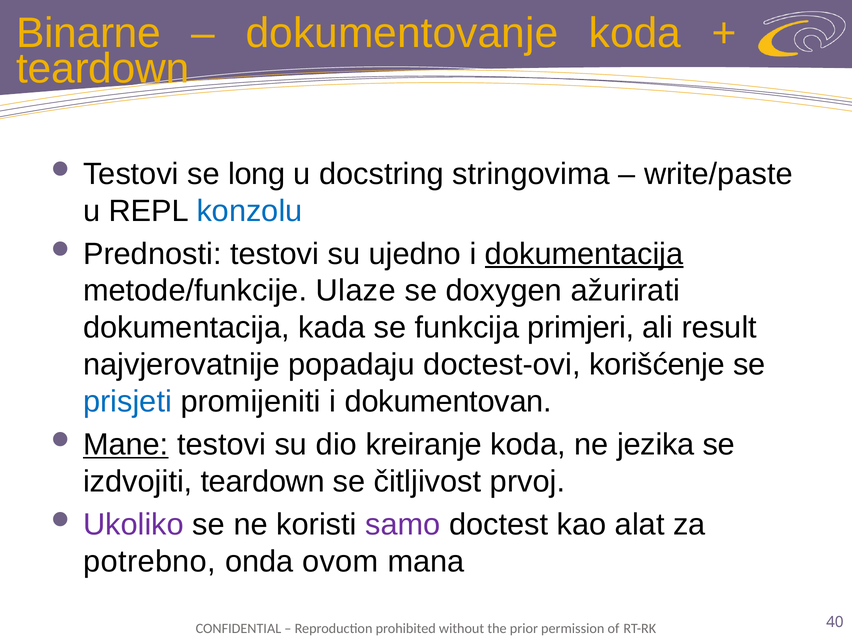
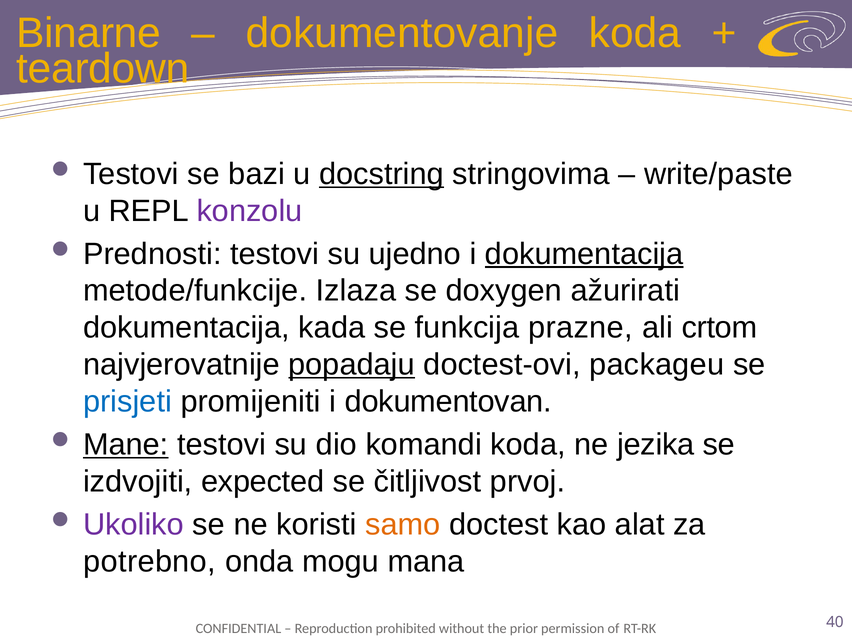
long: long -> bazi (257, 174)
docstring underline: none -> present (381, 174)
konzolu colour: blue -> purple (250, 211)
Ulaze: Ulaze -> Izlaza (356, 291)
primјeri: primјeri -> prazne (581, 328)
result: result -> crtom (719, 328)
popadaju underline: none -> present (352, 365)
korišćenje: korišćenje -> packageu (657, 365)
kreiranje: kreiranje -> komandi (424, 445)
izdvojiti teardown: teardown -> expected (263, 481)
samo colour: purple -> orange (403, 524)
ovom: ovom -> mogu (340, 561)
